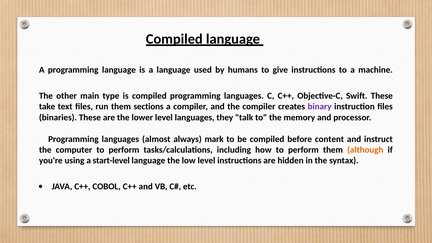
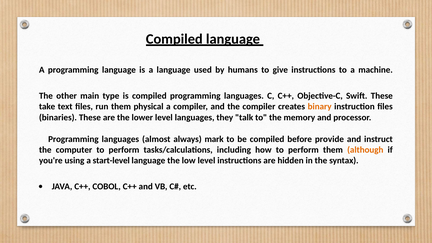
sections: sections -> physical (149, 107)
binary colour: purple -> orange (320, 107)
content: content -> provide (329, 139)
